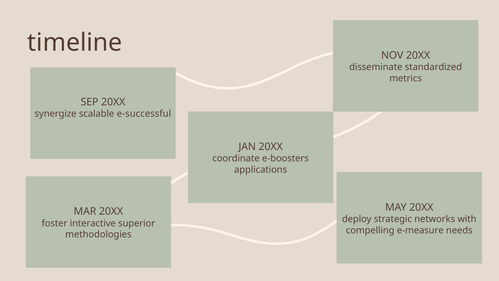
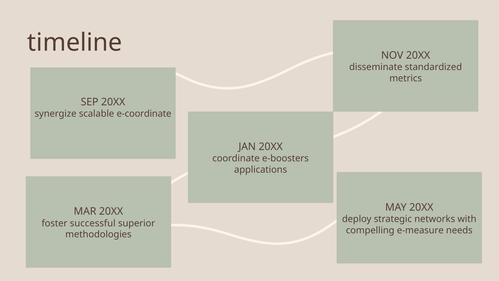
e-successful: e-successful -> e-coordinate (144, 114)
interactive: interactive -> successful (93, 223)
